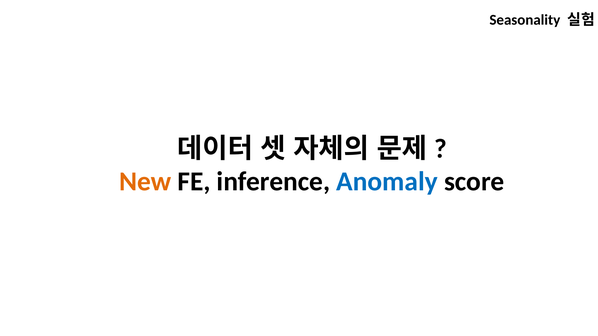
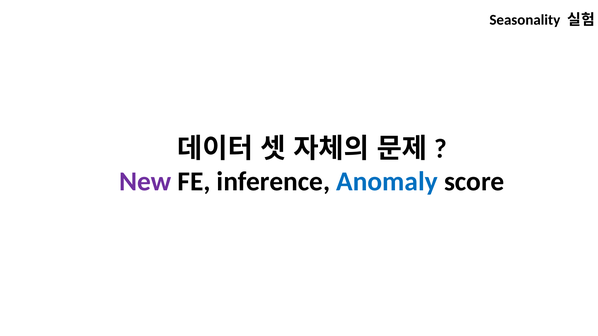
New colour: orange -> purple (145, 182)
